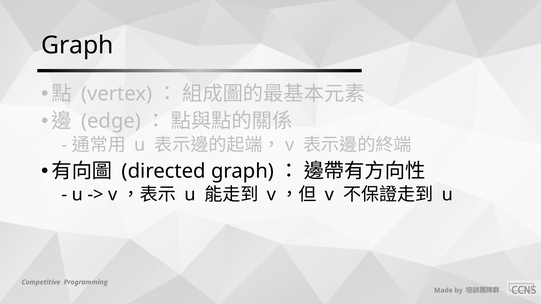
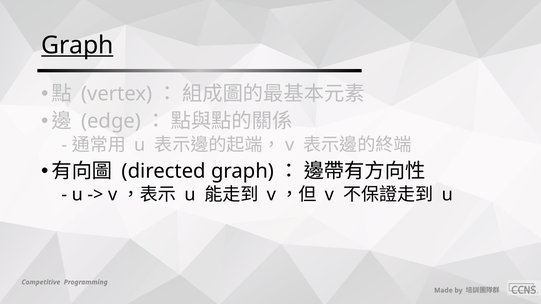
Graph underline: none -> present (77, 45)
